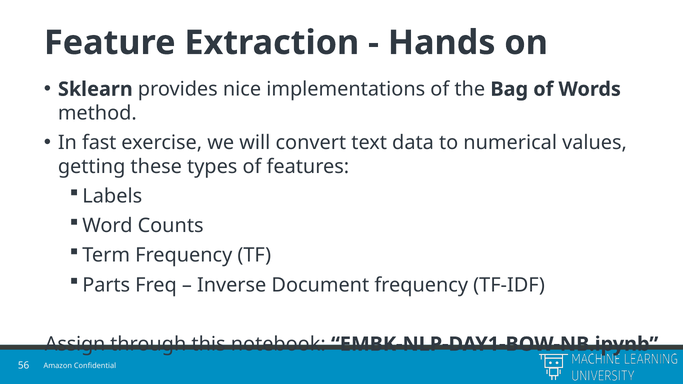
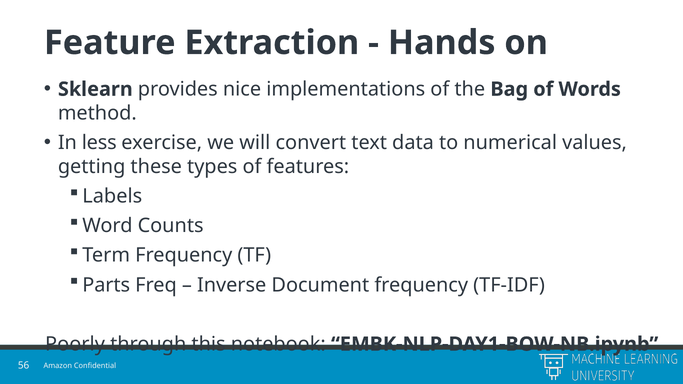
fast: fast -> less (99, 143)
Assign: Assign -> Poorly (75, 344)
